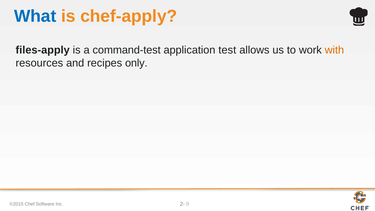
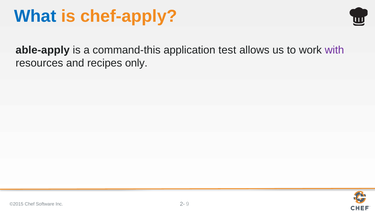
files-apply: files-apply -> able-apply (43, 50)
command-test: command-test -> command-this (127, 50)
with colour: orange -> purple (334, 50)
